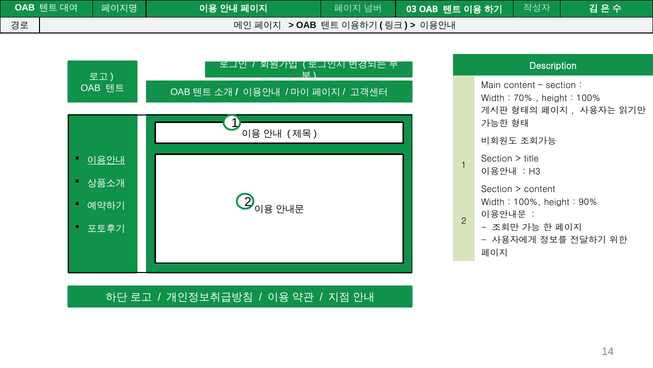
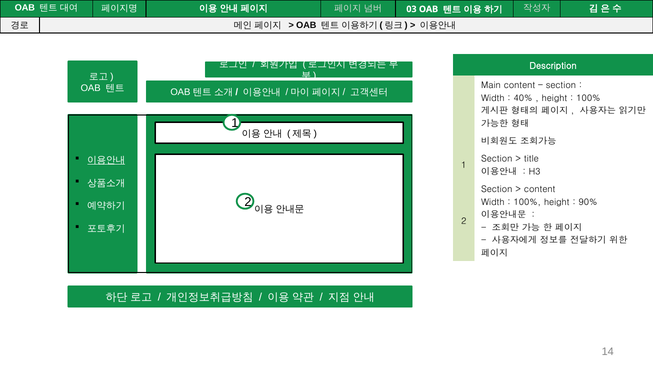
70%: 70% -> 40% (523, 98)
